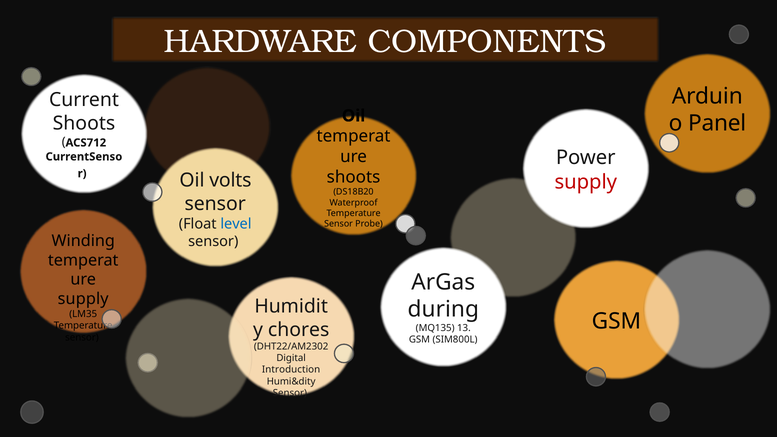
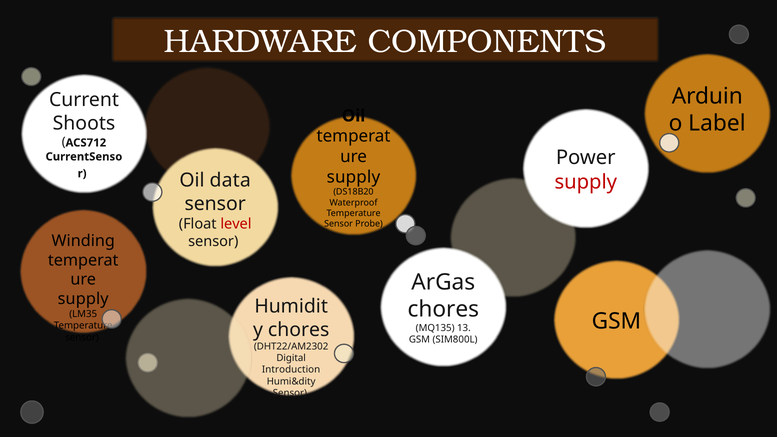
Panel: Panel -> Label (717, 123)
volts: volts -> data (230, 180)
shoots: shoots -> supply (353, 177)
level colour: blue -> red (236, 224)
during: during -> chores (443, 309)
